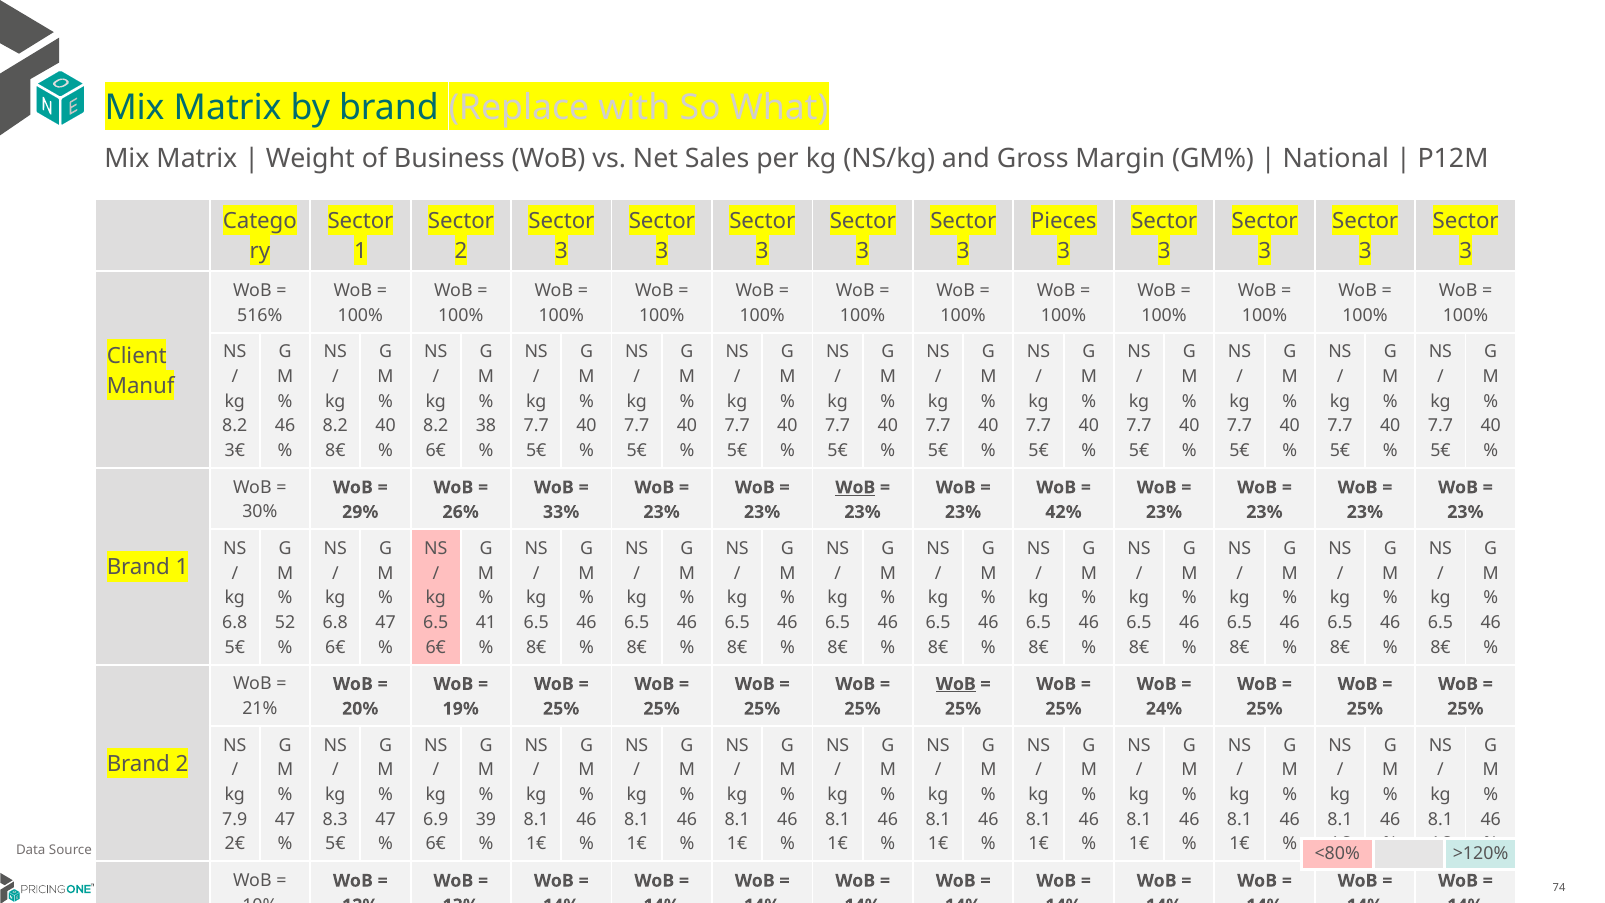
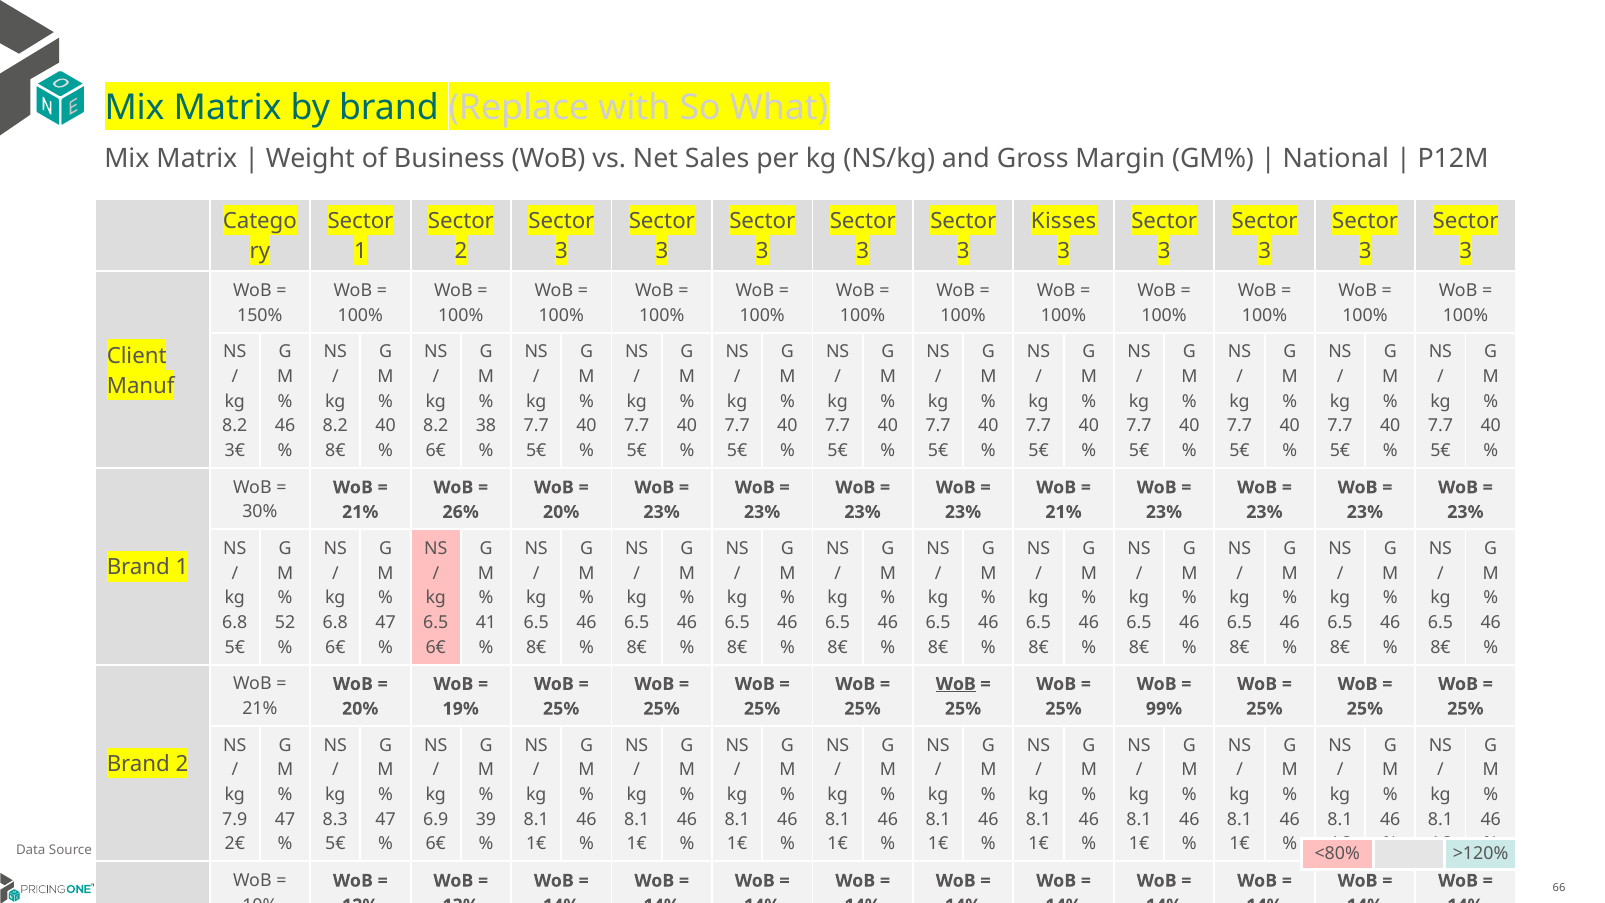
Pieces: Pieces -> Kisses (1064, 221)
516%: 516% -> 150% (260, 315)
WoB underline: present -> none (855, 487)
29%: 29% -> 21% (360, 512)
33%: 33% -> 20% (561, 512)
42%: 42% -> 21% (1064, 512)
24%: 24% -> 99% (1164, 709)
74: 74 -> 66 (1559, 888)
